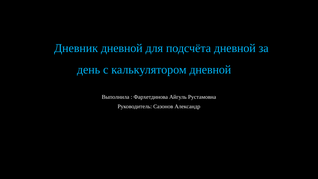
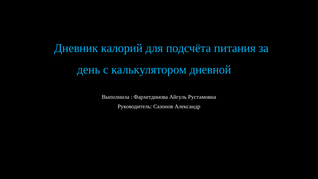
Дневник дневной: дневной -> калорий (122, 48)
подсчёта дневной: дневной -> питания (235, 48)
